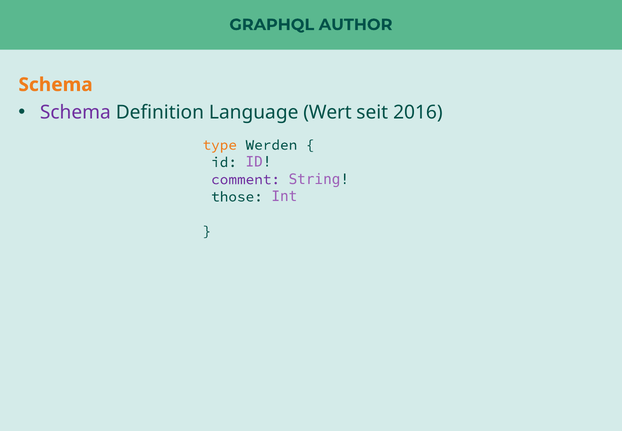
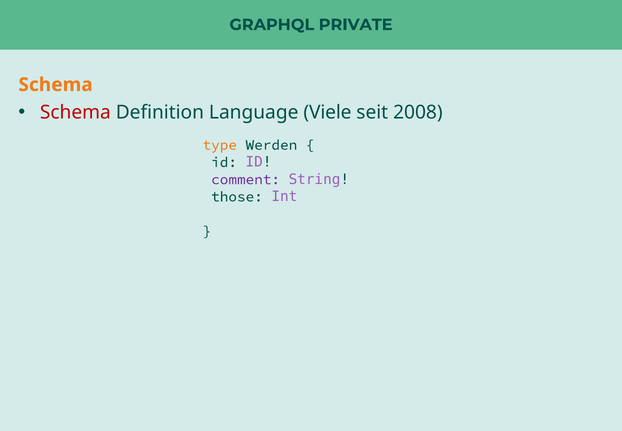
AUTHOR: AUTHOR -> PRIVATE (356, 25)
Schema colour: purple -> red (75, 112)
Wert: Wert -> Viele (327, 112)
2016: 2016 -> 2008 (418, 112)
